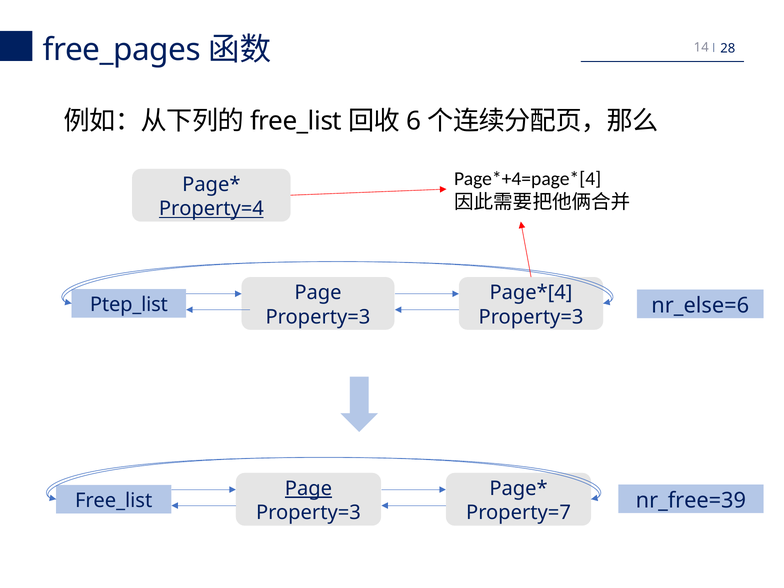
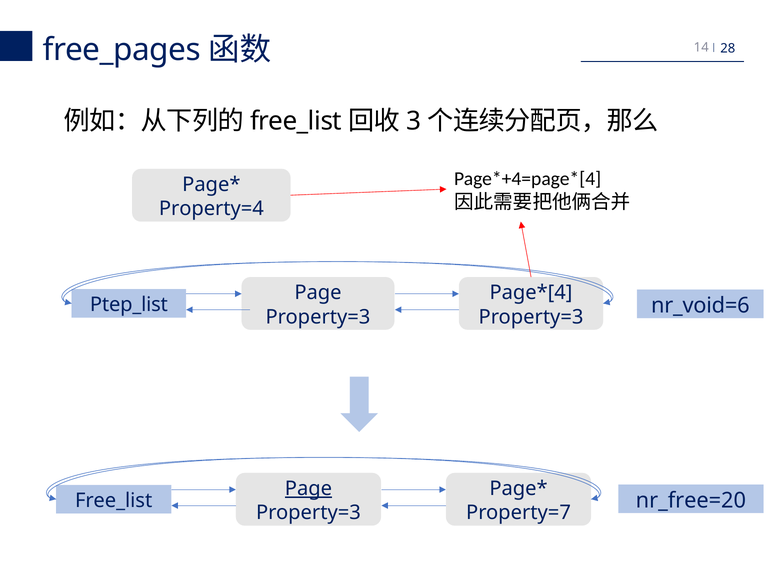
6: 6 -> 3 (414, 121)
Property=4 underline: present -> none (211, 209)
nr_else=6: nr_else=6 -> nr_void=6 (700, 305)
nr_free=39: nr_free=39 -> nr_free=20 (691, 500)
